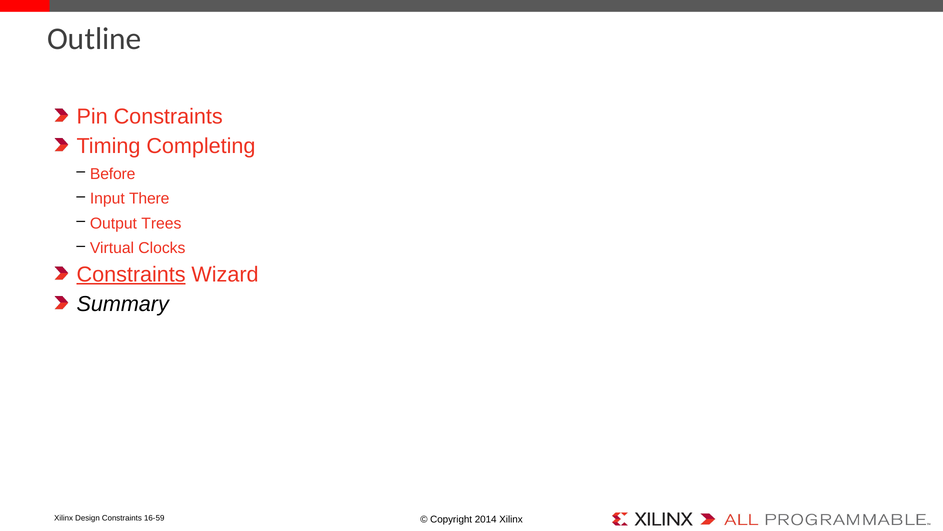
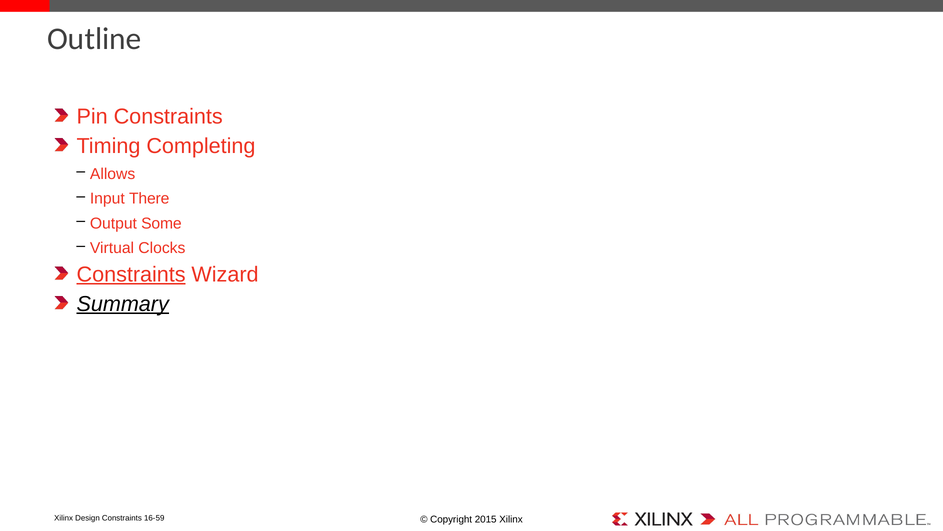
Before: Before -> Allows (113, 174)
Trees: Trees -> Some (161, 223)
Summary underline: none -> present (123, 304)
2014: 2014 -> 2015 (486, 519)
